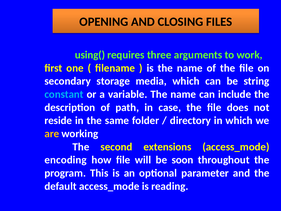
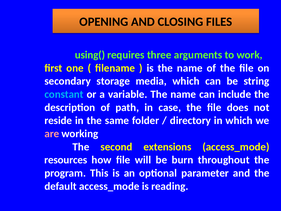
are colour: yellow -> pink (52, 134)
encoding: encoding -> resources (66, 160)
soon: soon -> burn (183, 160)
